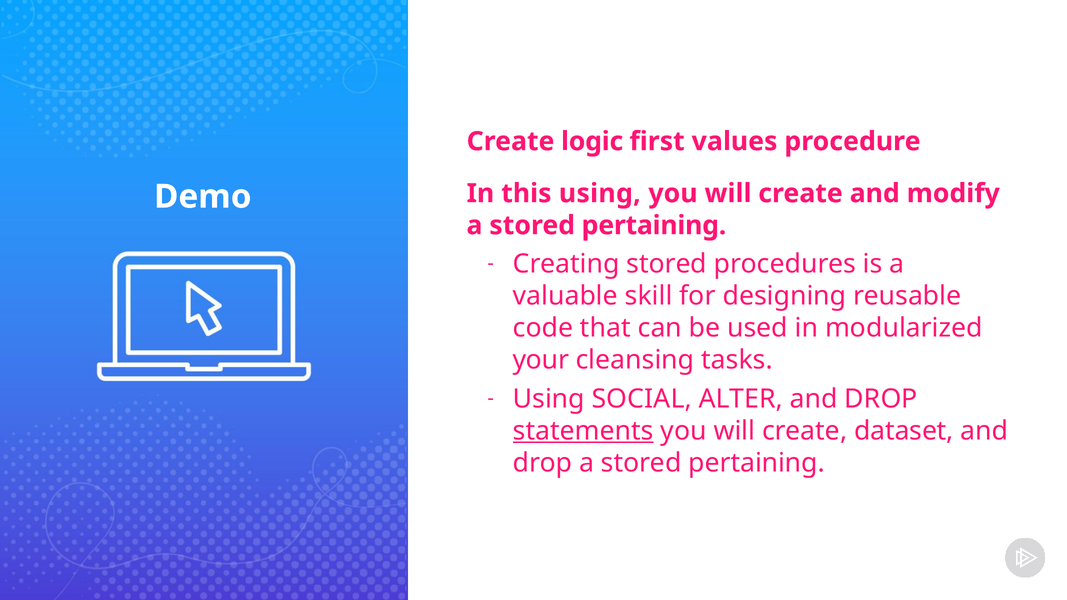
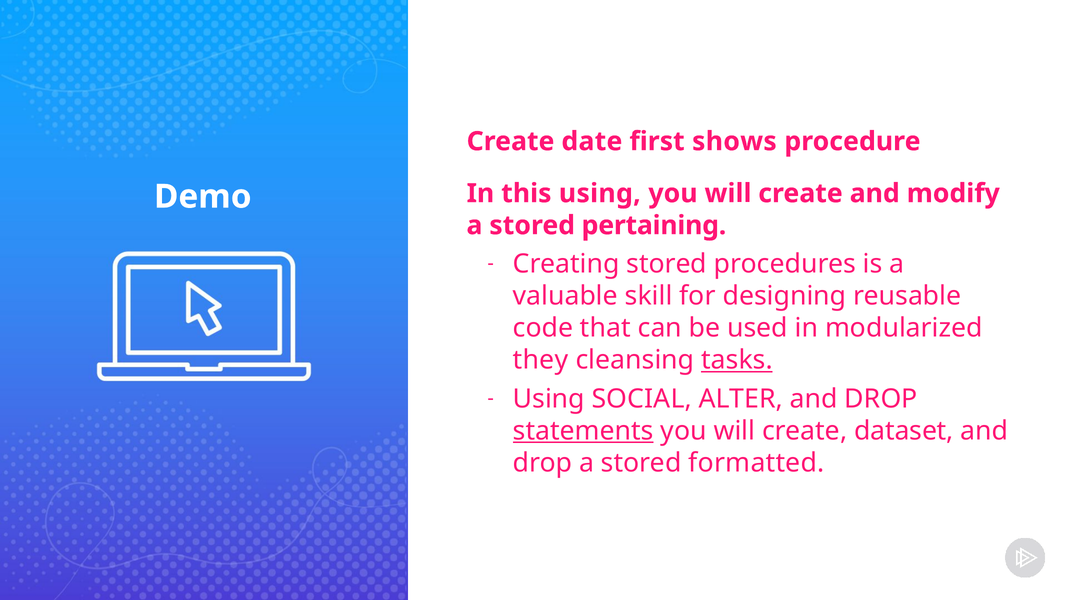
logic: logic -> date (592, 141)
values: values -> shows (734, 141)
your: your -> they (541, 360)
tasks underline: none -> present (737, 360)
drop a stored pertaining: pertaining -> formatted (756, 463)
